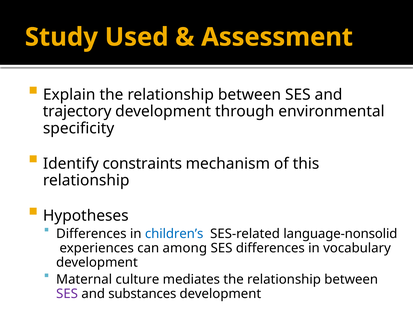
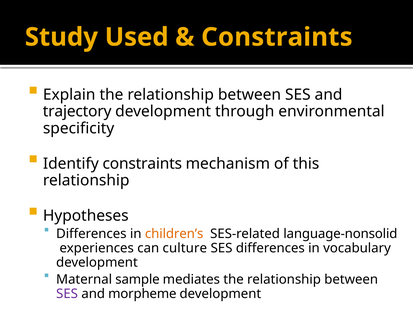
Assessment: Assessment -> Constraints (277, 37)
children’s colour: blue -> orange (174, 234)
among: among -> culture (185, 248)
culture: culture -> sample (137, 279)
substances: substances -> morpheme (142, 294)
